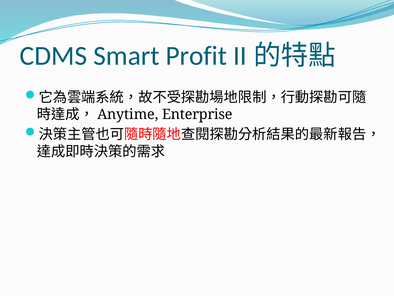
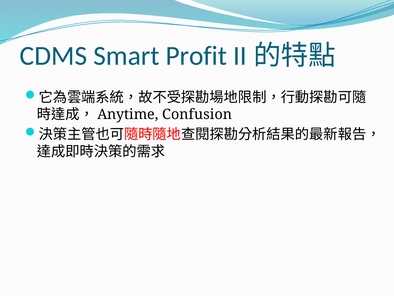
Enterprise: Enterprise -> Confusion (197, 114)
